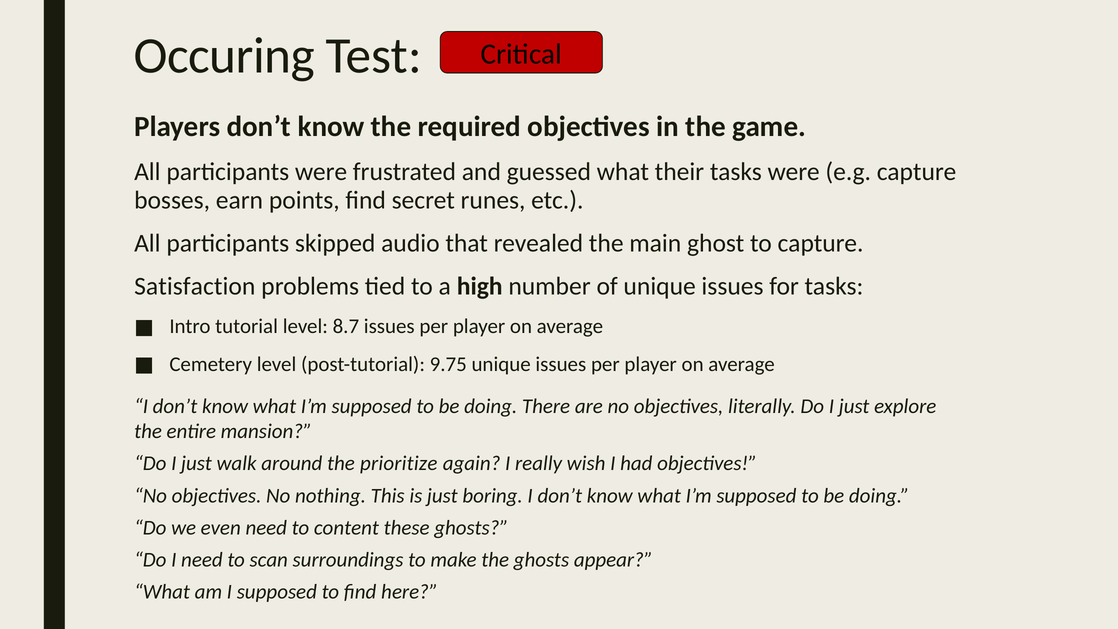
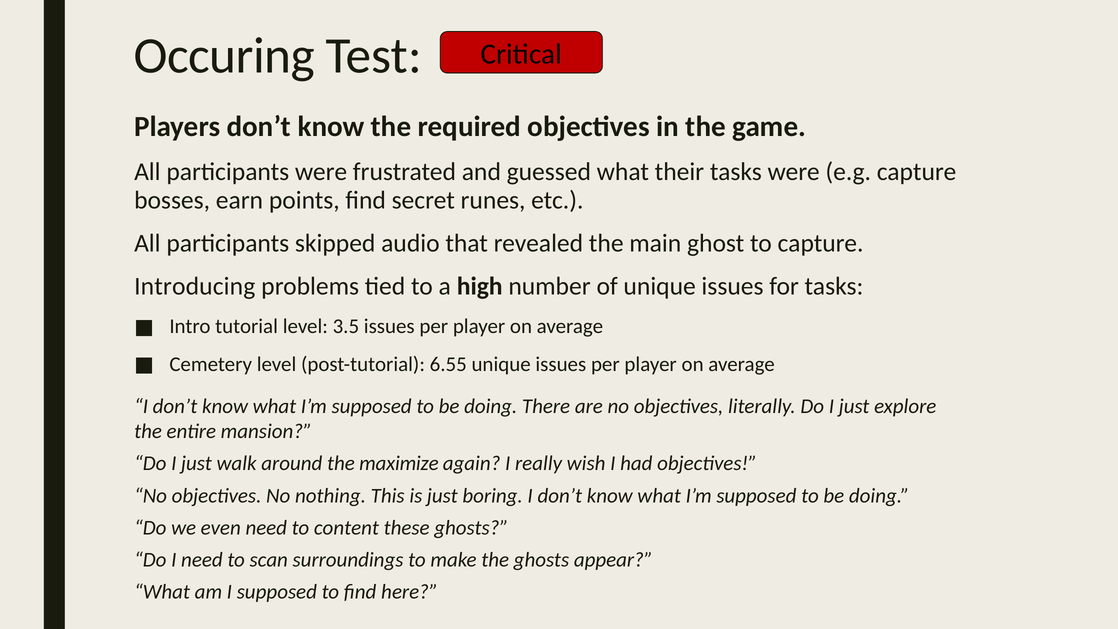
Satisfaction: Satisfaction -> Introducing (195, 286)
8.7: 8.7 -> 3.5 (346, 326)
9.75: 9.75 -> 6.55 (448, 364)
prioritize: prioritize -> maximize (399, 463)
